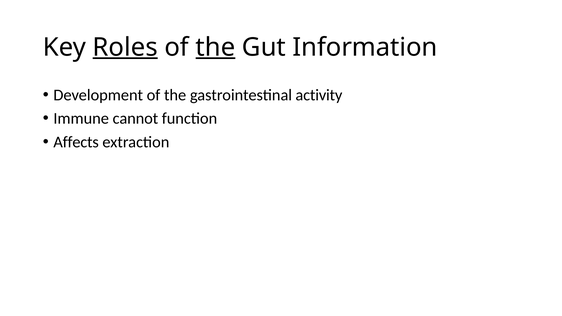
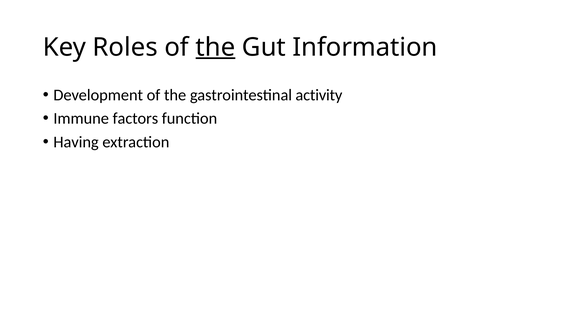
Roles underline: present -> none (125, 47)
cannot: cannot -> factors (135, 119)
Affects: Affects -> Having (76, 142)
